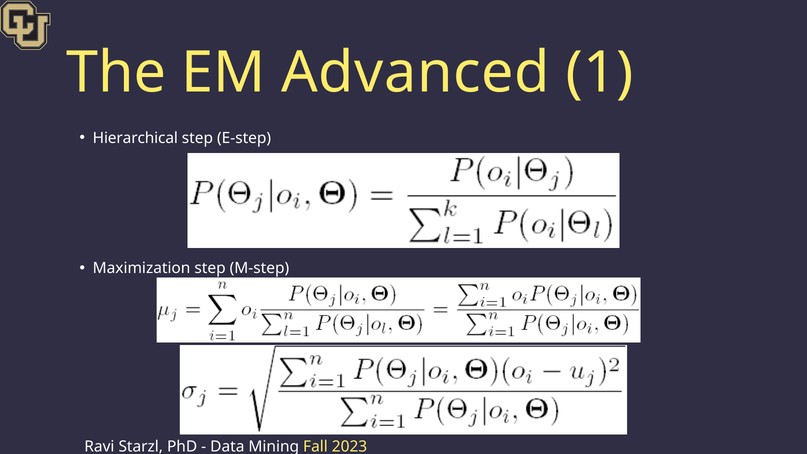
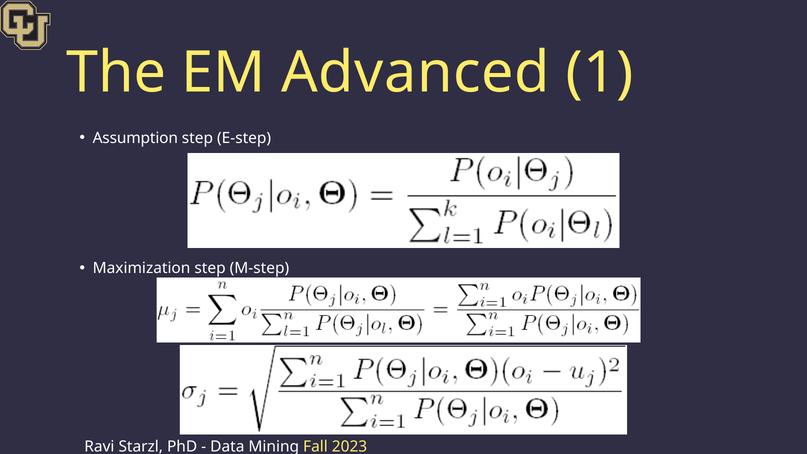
Hierarchical: Hierarchical -> Assumption (135, 138)
